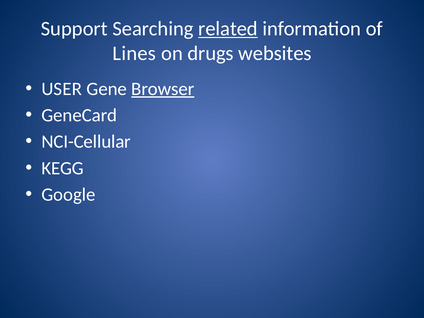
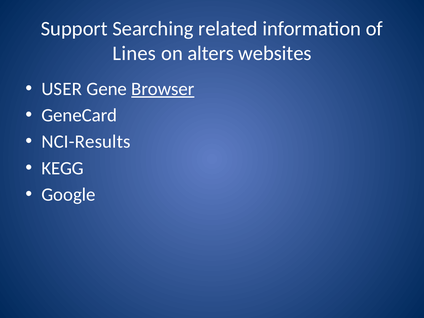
related underline: present -> none (228, 29)
drugs: drugs -> alters (211, 53)
NCI-Cellular: NCI-Cellular -> NCI-Results (86, 142)
